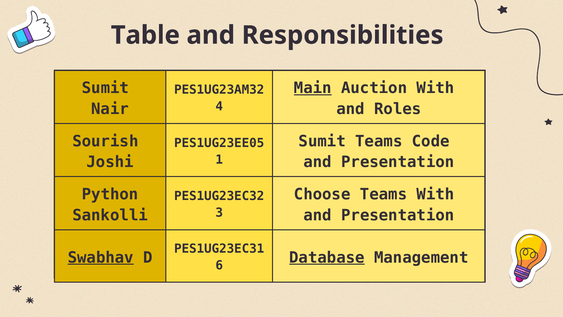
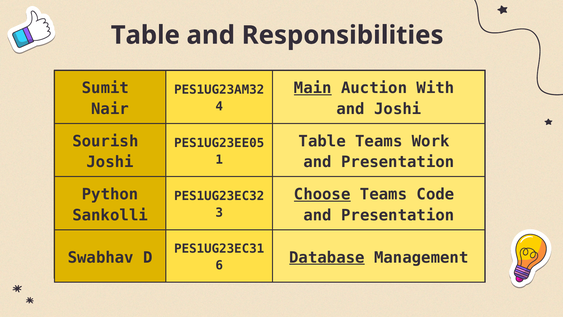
and Roles: Roles -> Joshi (398, 109)
Sumit: Sumit -> Table (322, 141)
Code: Code -> Work (431, 141)
Choose underline: none -> present (322, 194)
Teams With: With -> Code (435, 194)
Swabhav underline: present -> none (101, 257)
